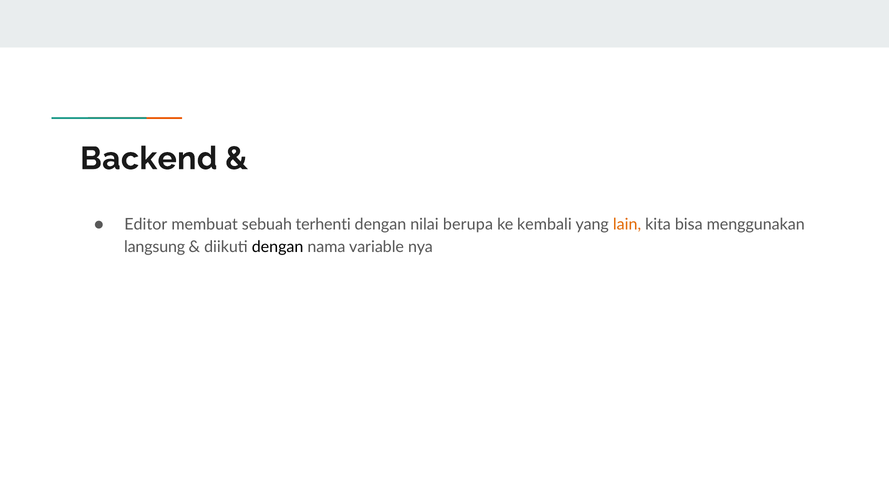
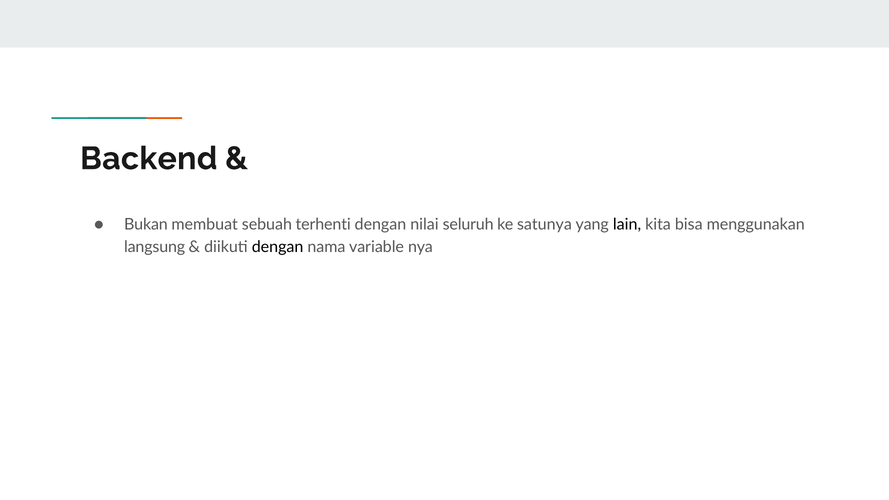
Editor: Editor -> Bukan (146, 225)
berupa: berupa -> seluruh (468, 225)
kembali: kembali -> satunya (544, 225)
lain colour: orange -> black (627, 225)
